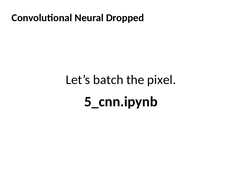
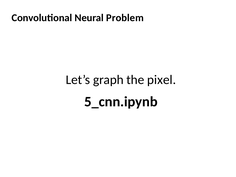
Dropped: Dropped -> Problem (125, 18)
batch: batch -> graph (108, 80)
